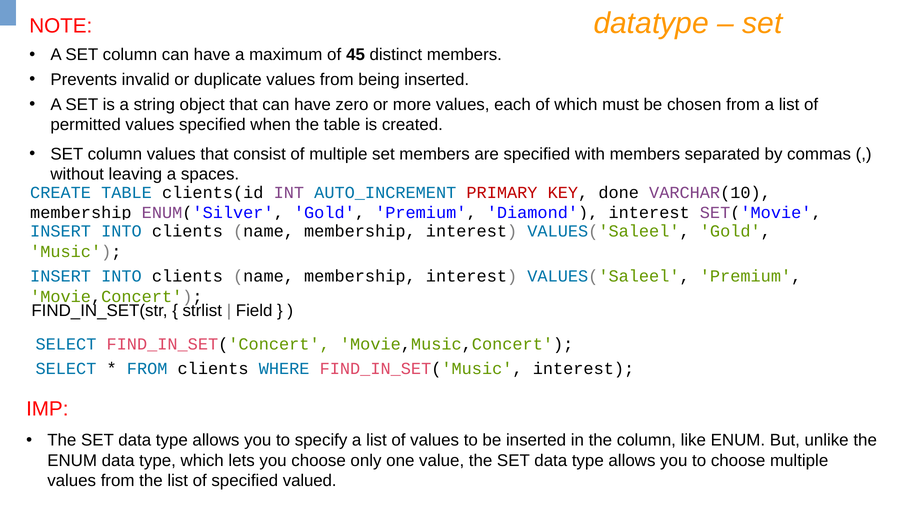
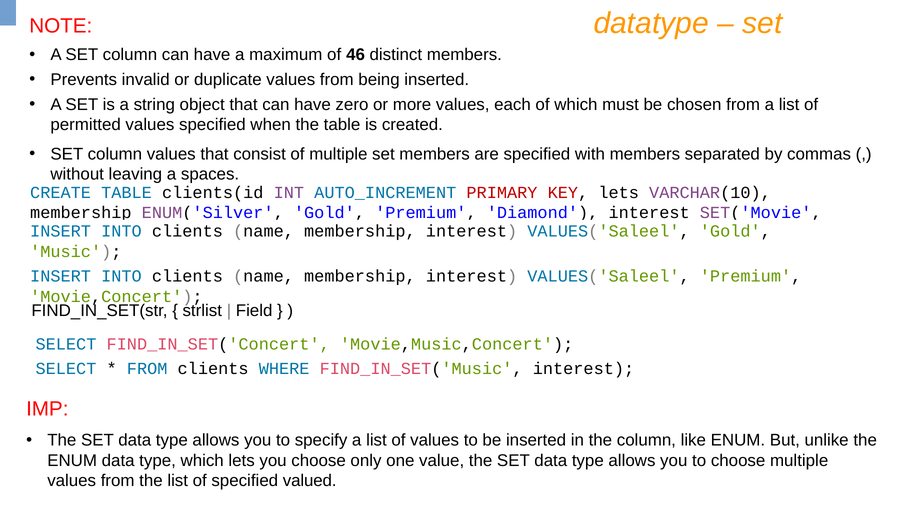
45: 45 -> 46 (356, 55)
KEY done: done -> lets (619, 193)
